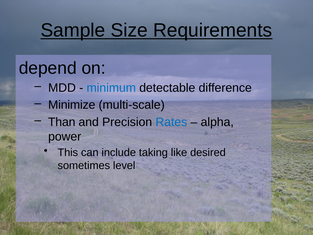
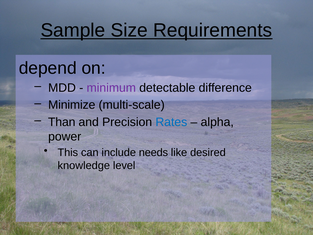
minimum colour: blue -> purple (111, 88)
taking: taking -> needs (153, 152)
sometimes: sometimes -> knowledge (84, 165)
